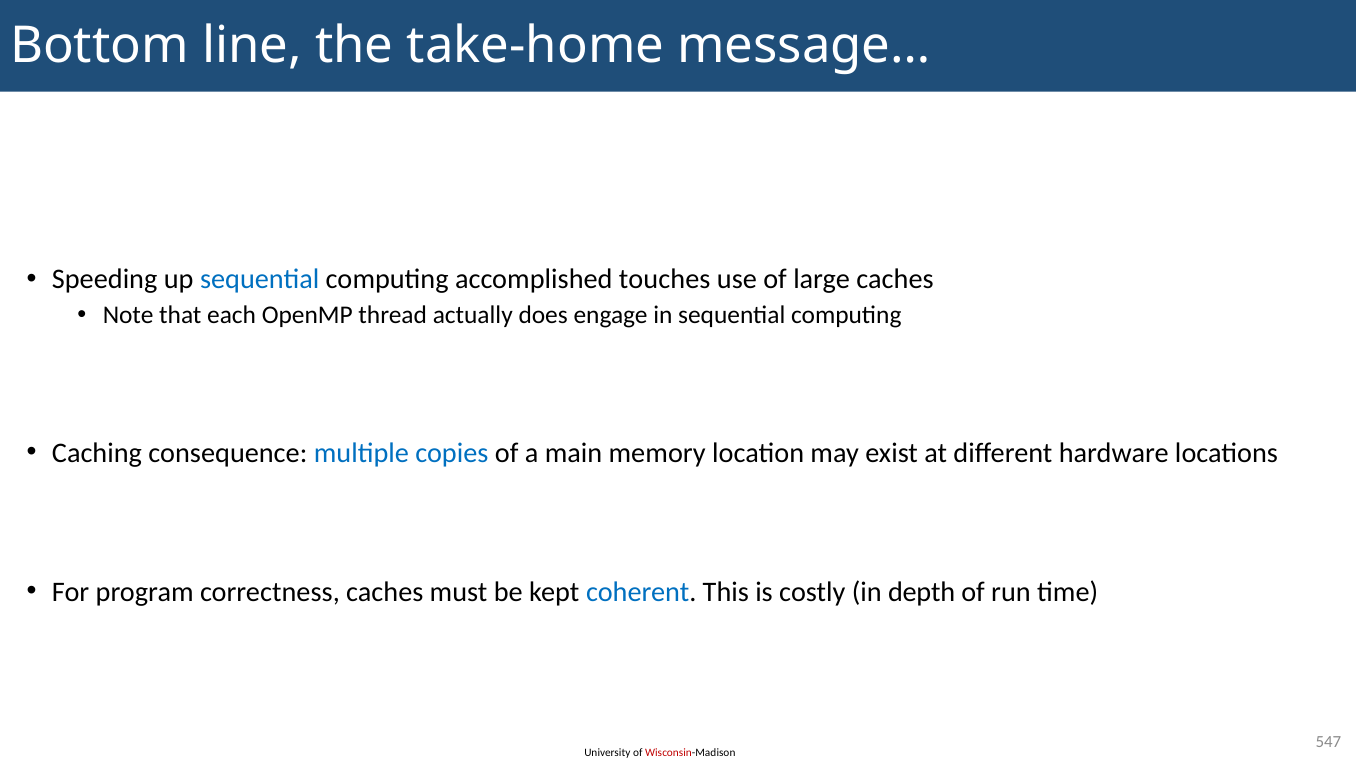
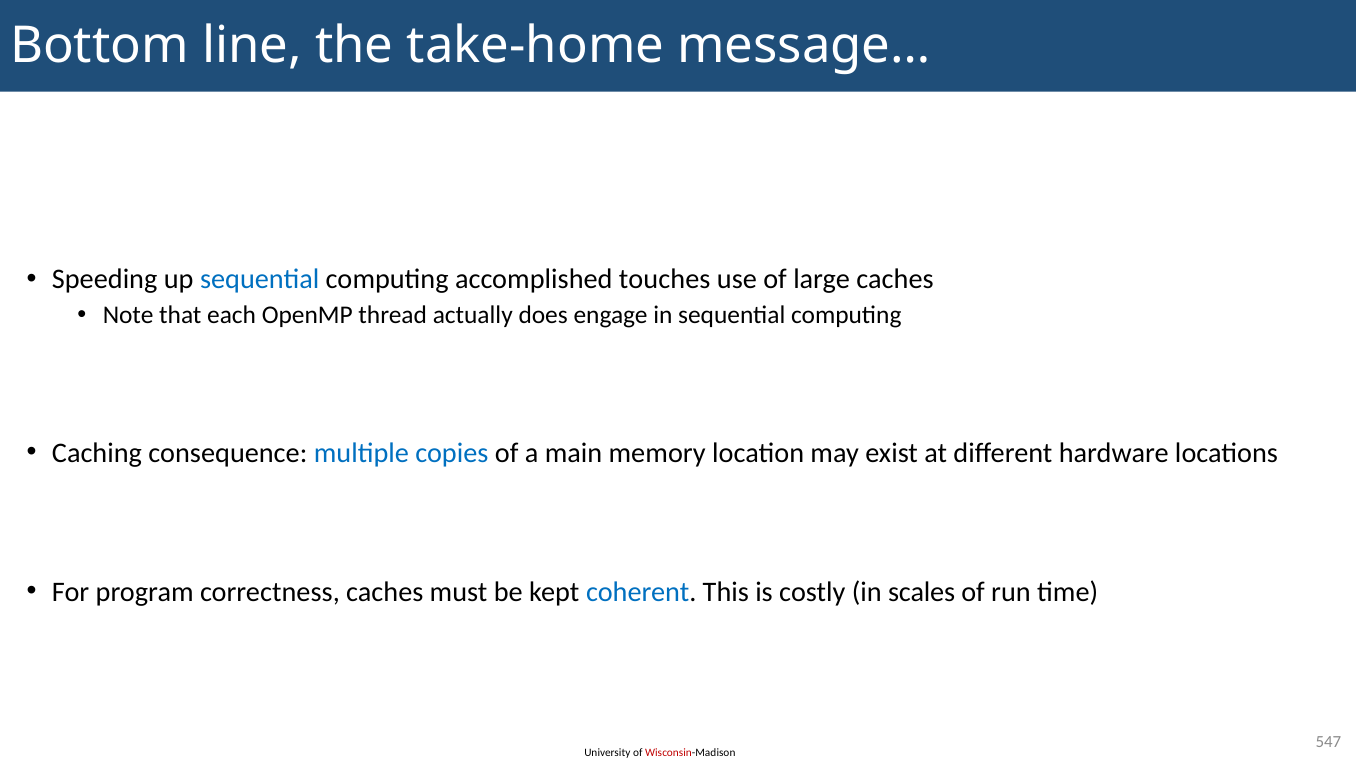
depth: depth -> scales (922, 591)
